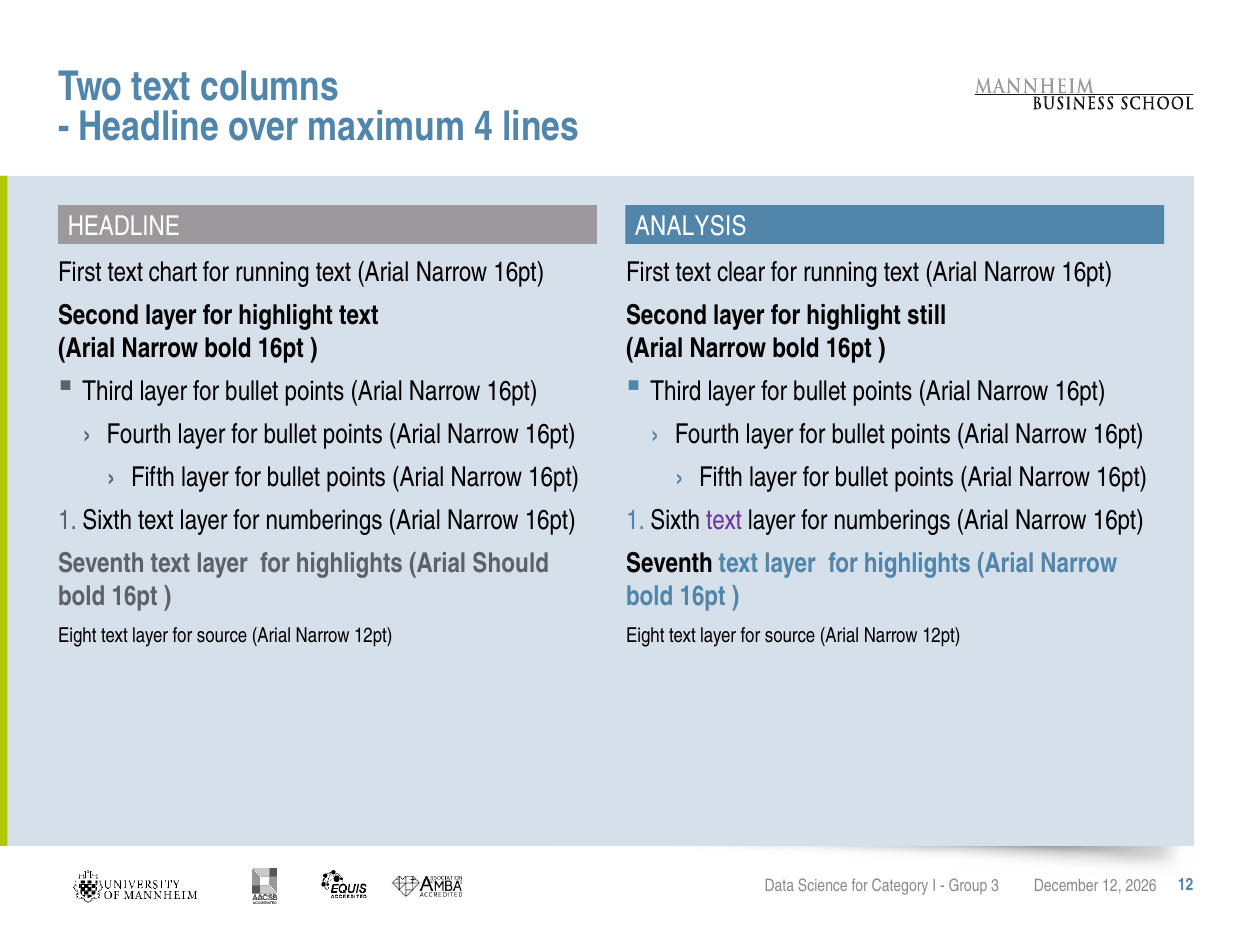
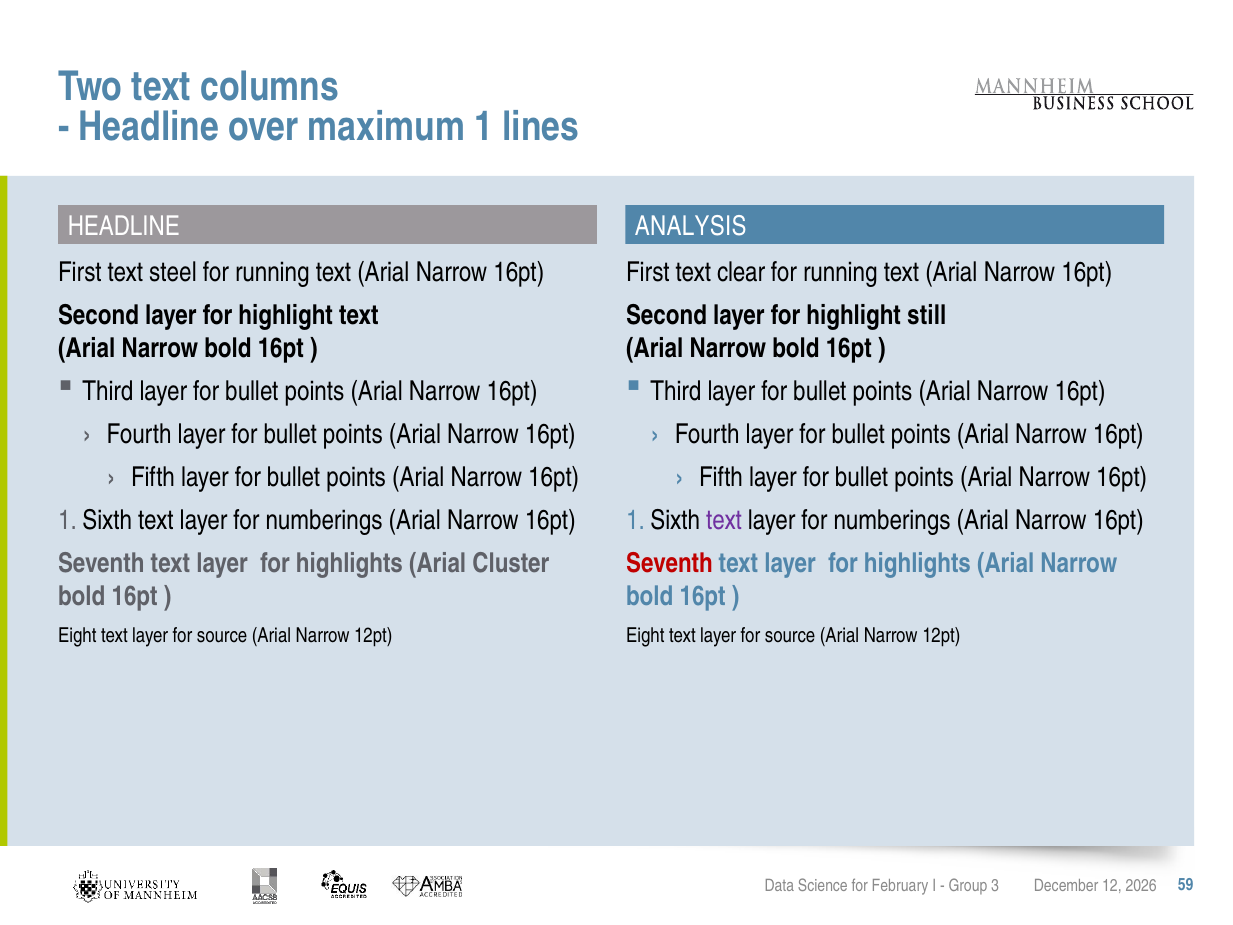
4: 4 -> 1 (484, 127)
chart: chart -> steel (173, 272)
Should: Should -> Cluster (511, 564)
Seventh colour: black -> red (669, 564)
Category: Category -> February (900, 885)
3 12: 12 -> 59 (1186, 885)
